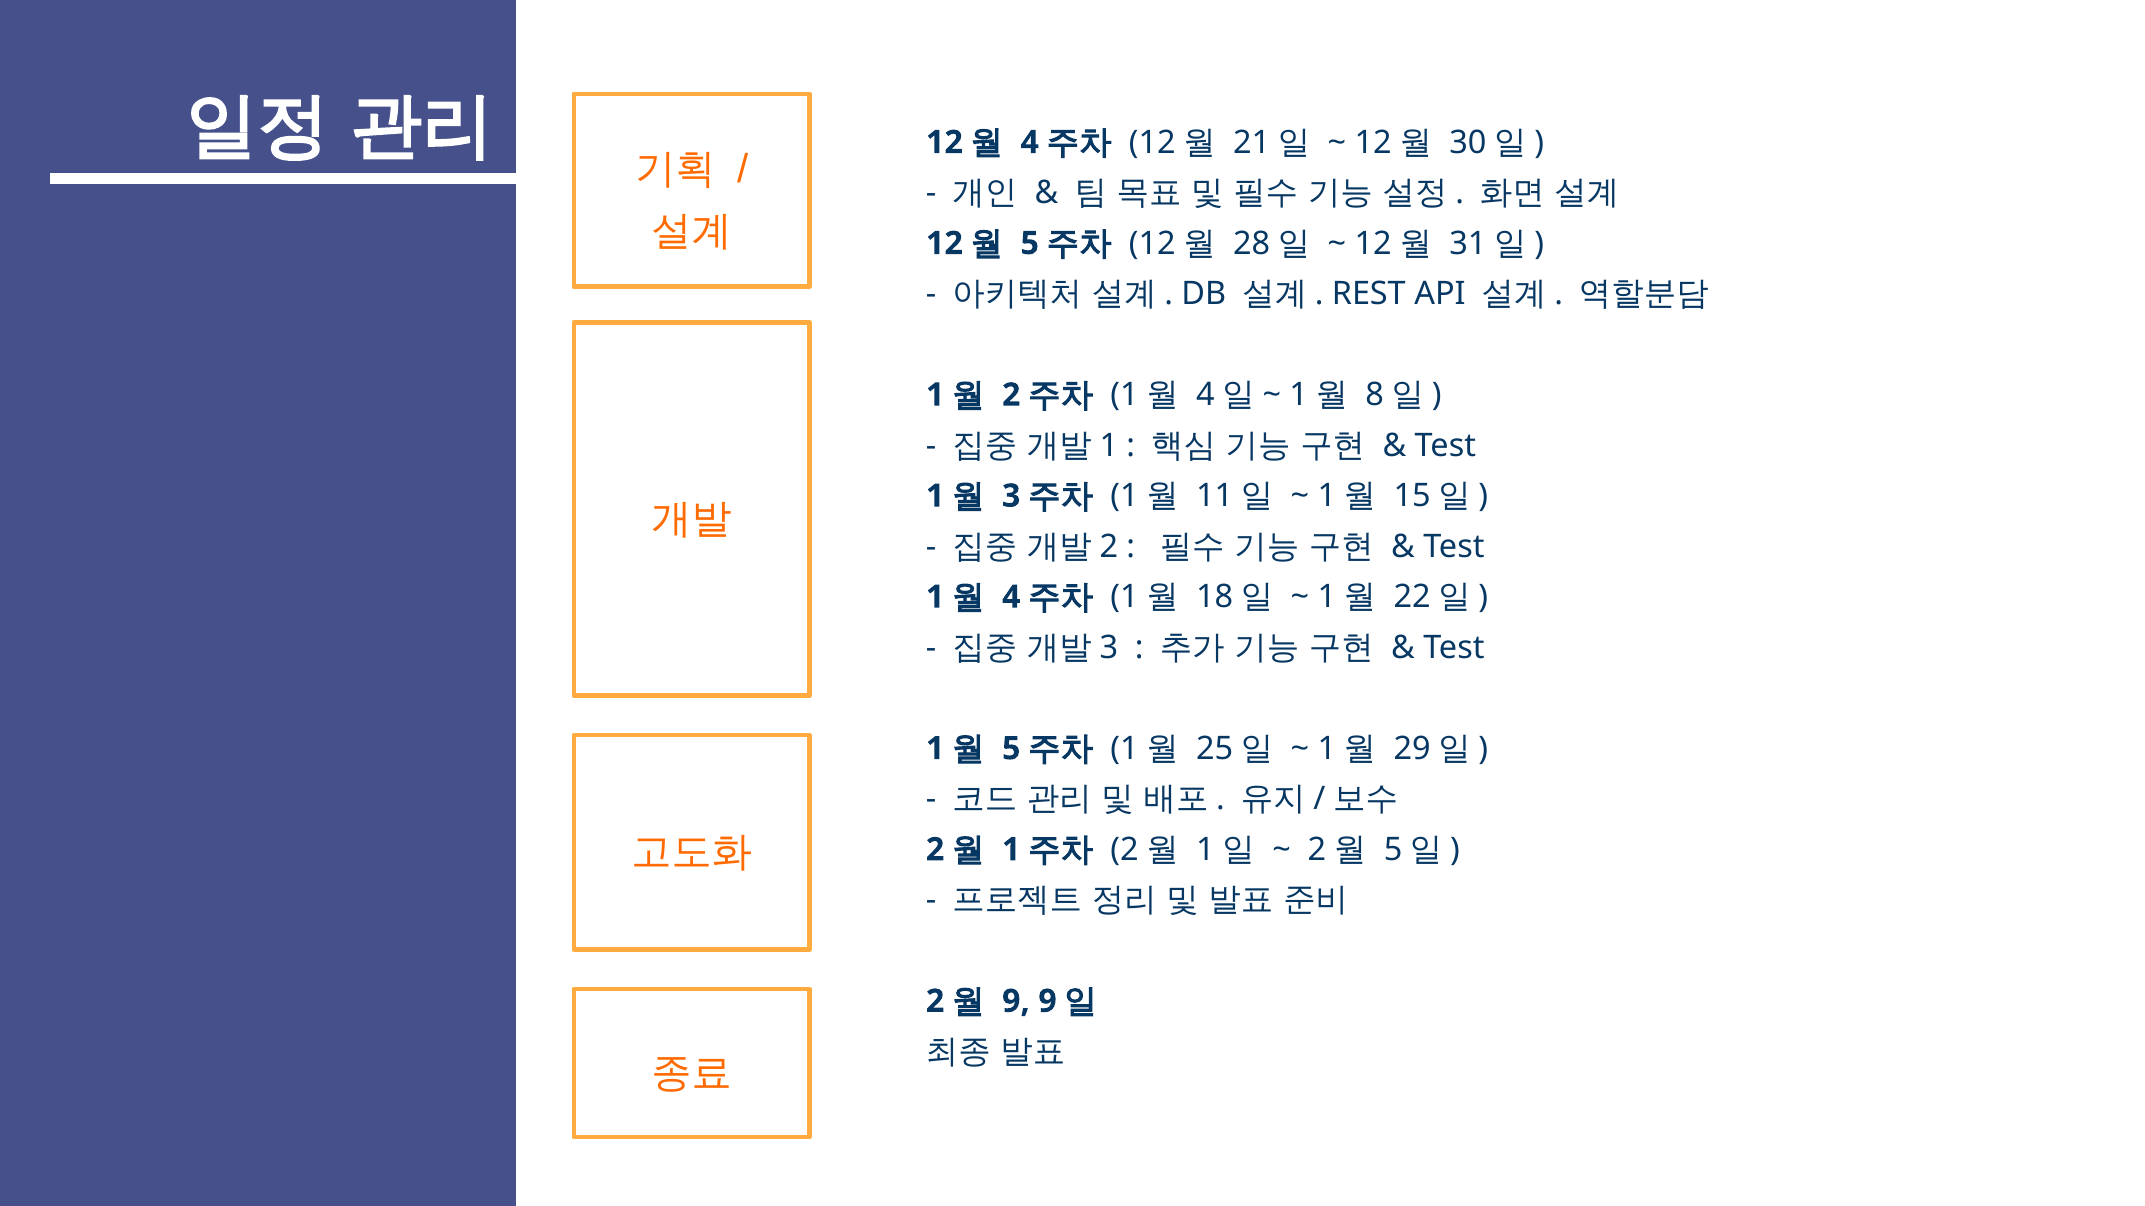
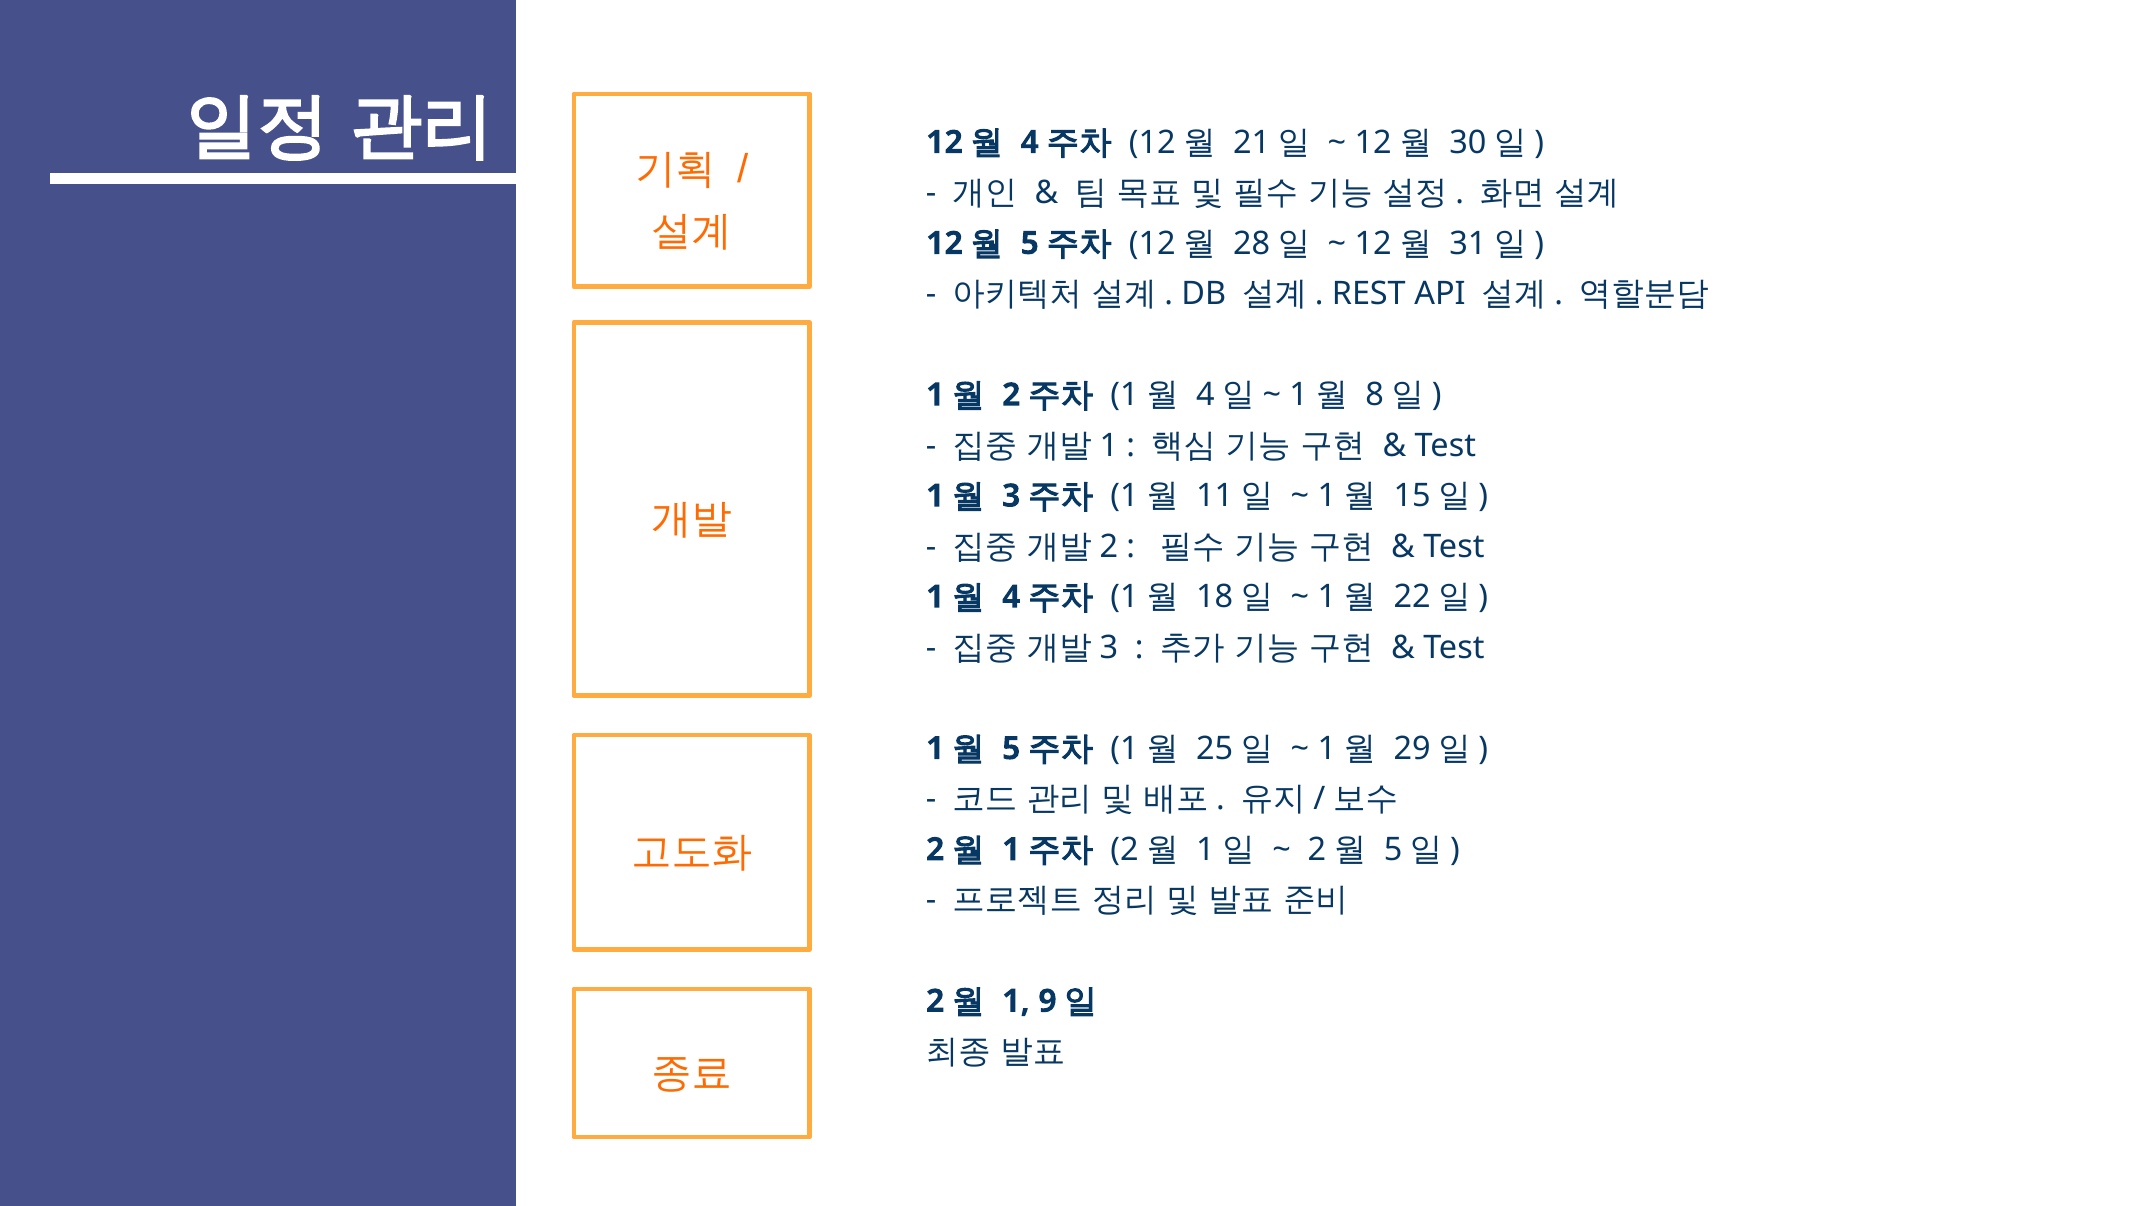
9: 9 -> 1 (1016, 1002)
